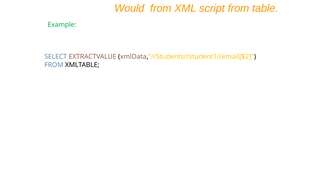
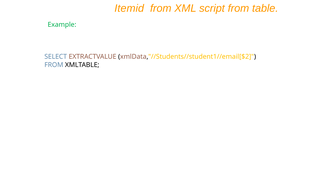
Would: Would -> Itemid (129, 8)
